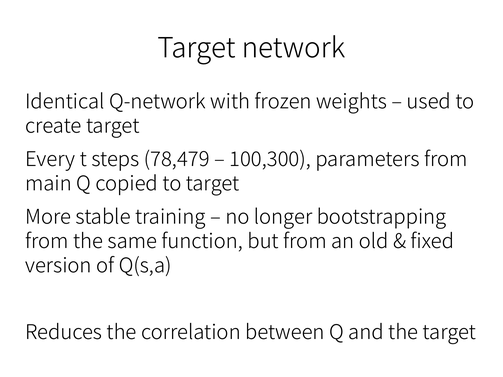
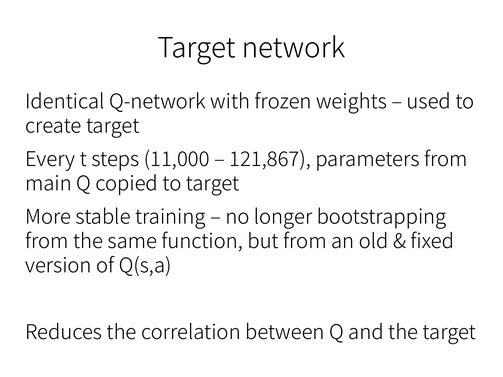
78,479: 78,479 -> 11,000 (177, 160)
100,300: 100,300 -> 121,867 (270, 160)
